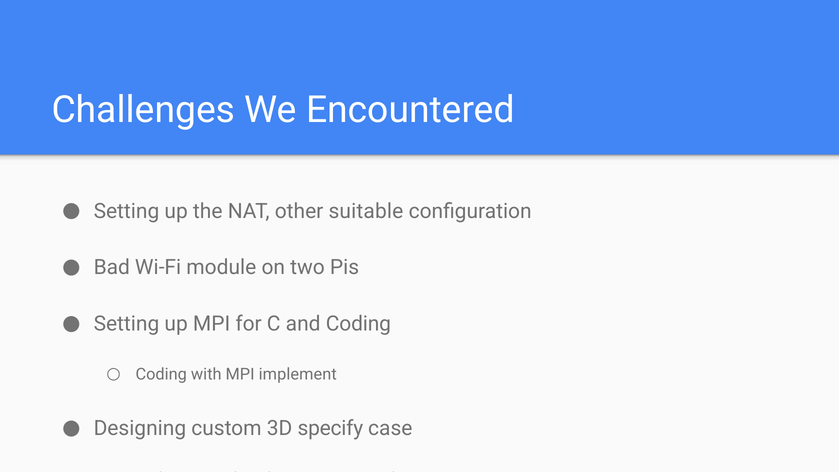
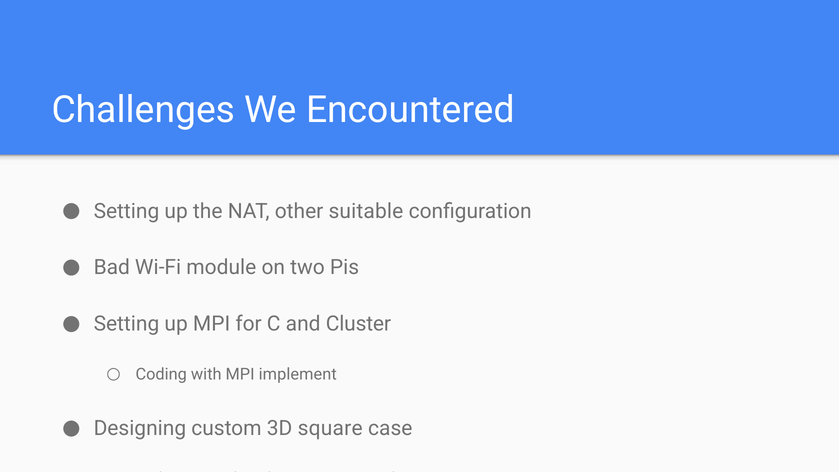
and Coding: Coding -> Cluster (358, 324)
specify: specify -> square (330, 428)
